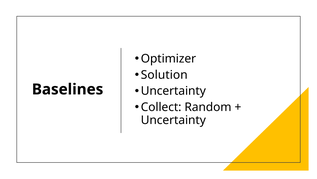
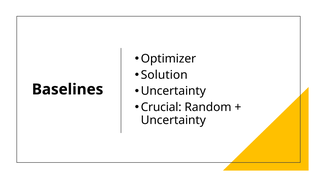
Collect: Collect -> Crucial (161, 107)
